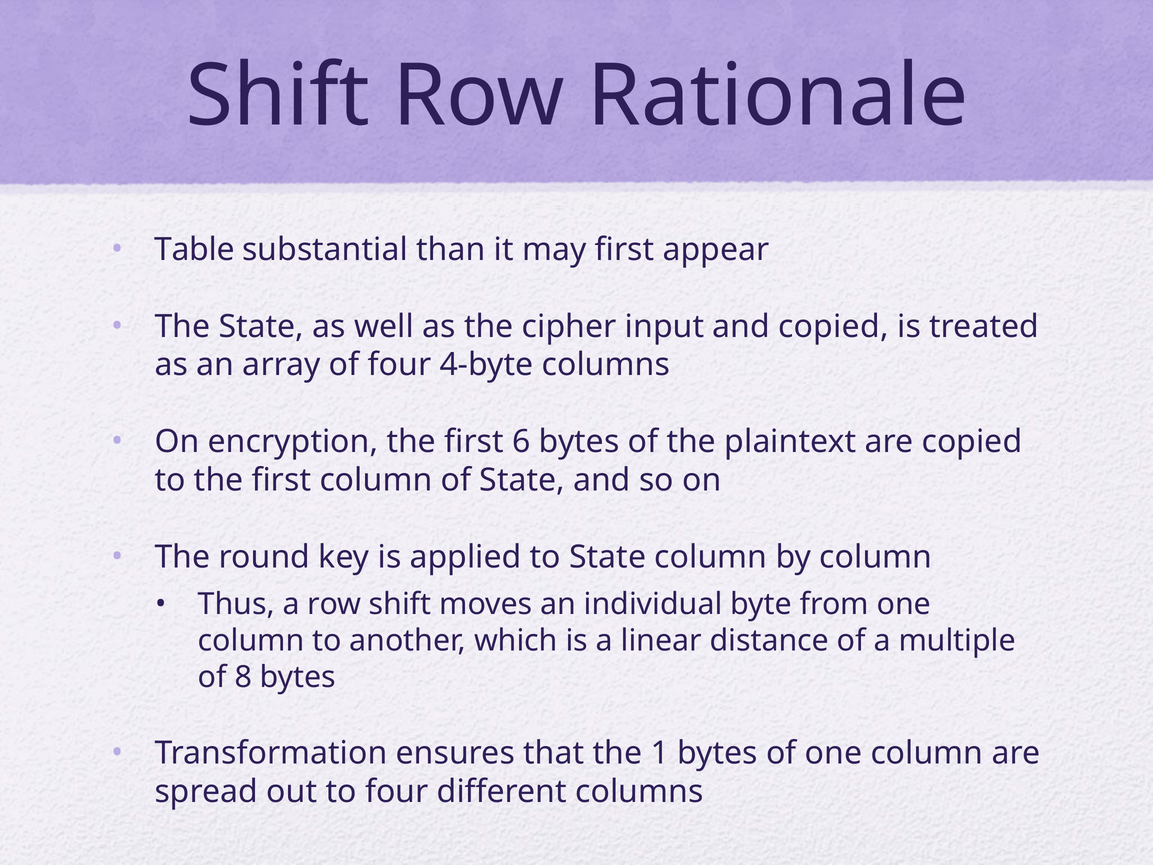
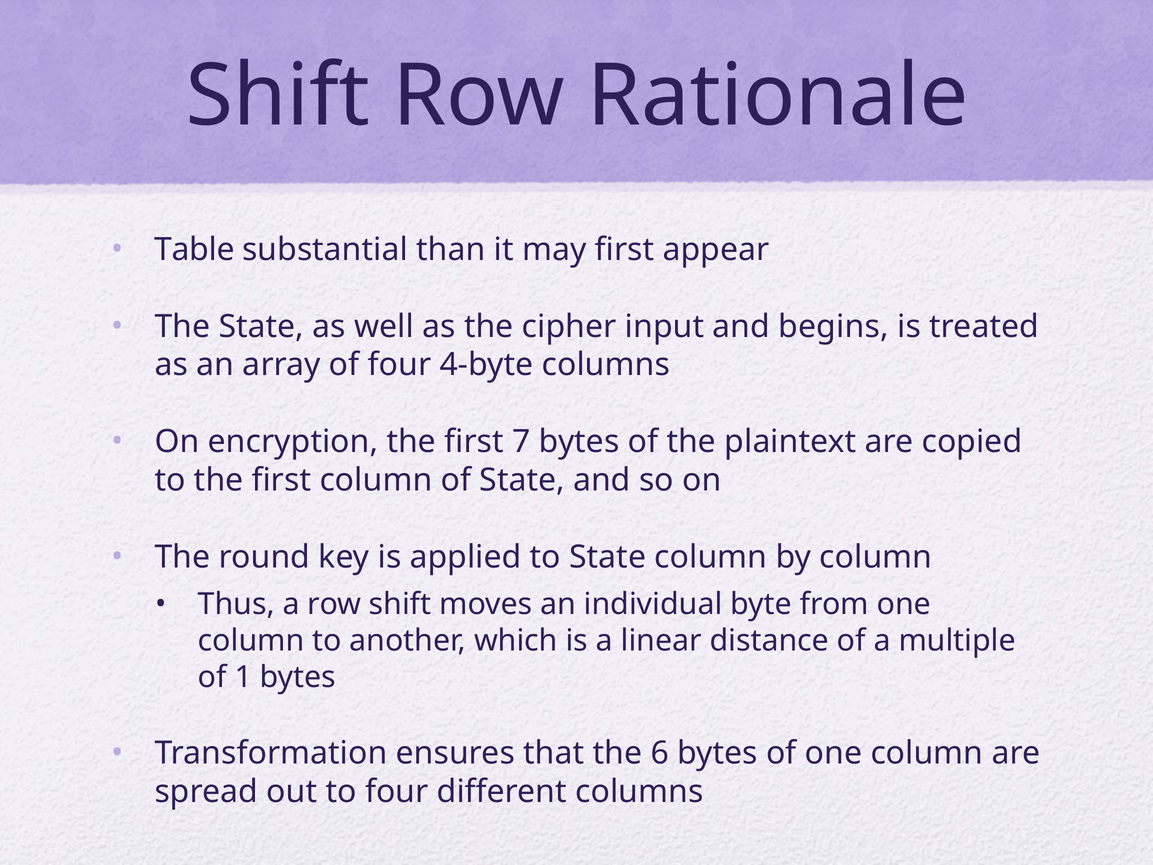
and copied: copied -> begins (834, 326)
6: 6 -> 7 (521, 442)
8: 8 -> 1 (243, 677)
1: 1 -> 6 (660, 753)
